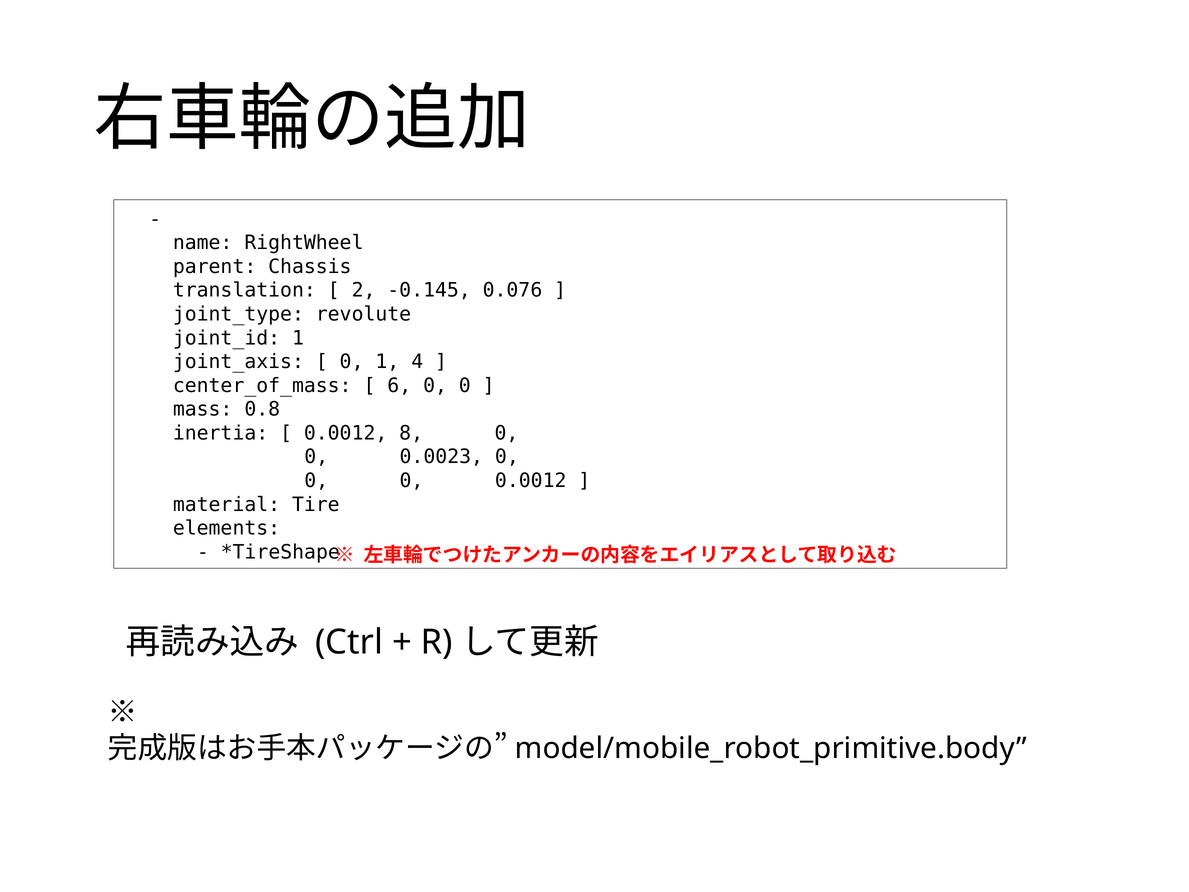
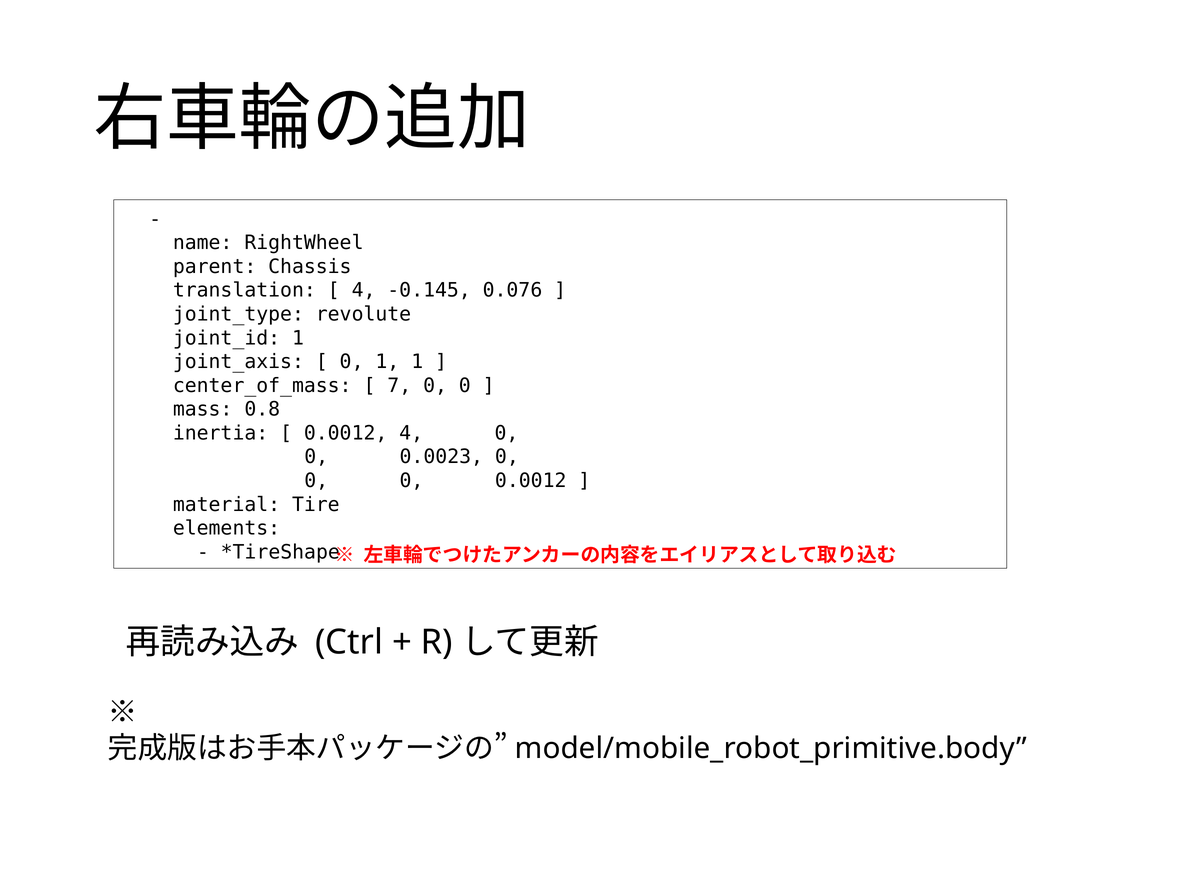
2: 2 -> 4 (364, 290)
1 4: 4 -> 1 (417, 362)
6: 6 -> 7 (399, 385)
0.0012 8: 8 -> 4 (411, 433)
